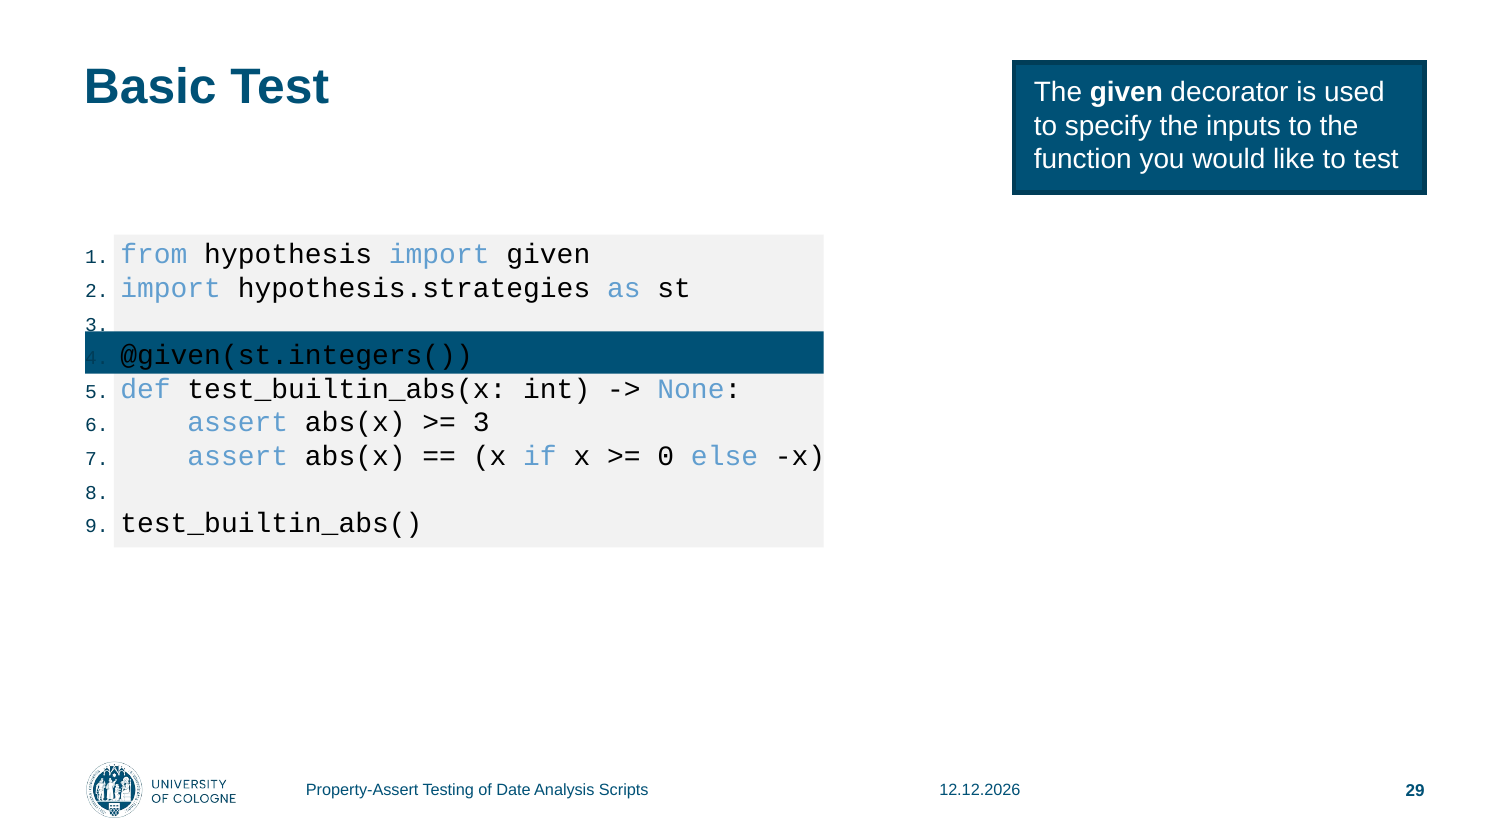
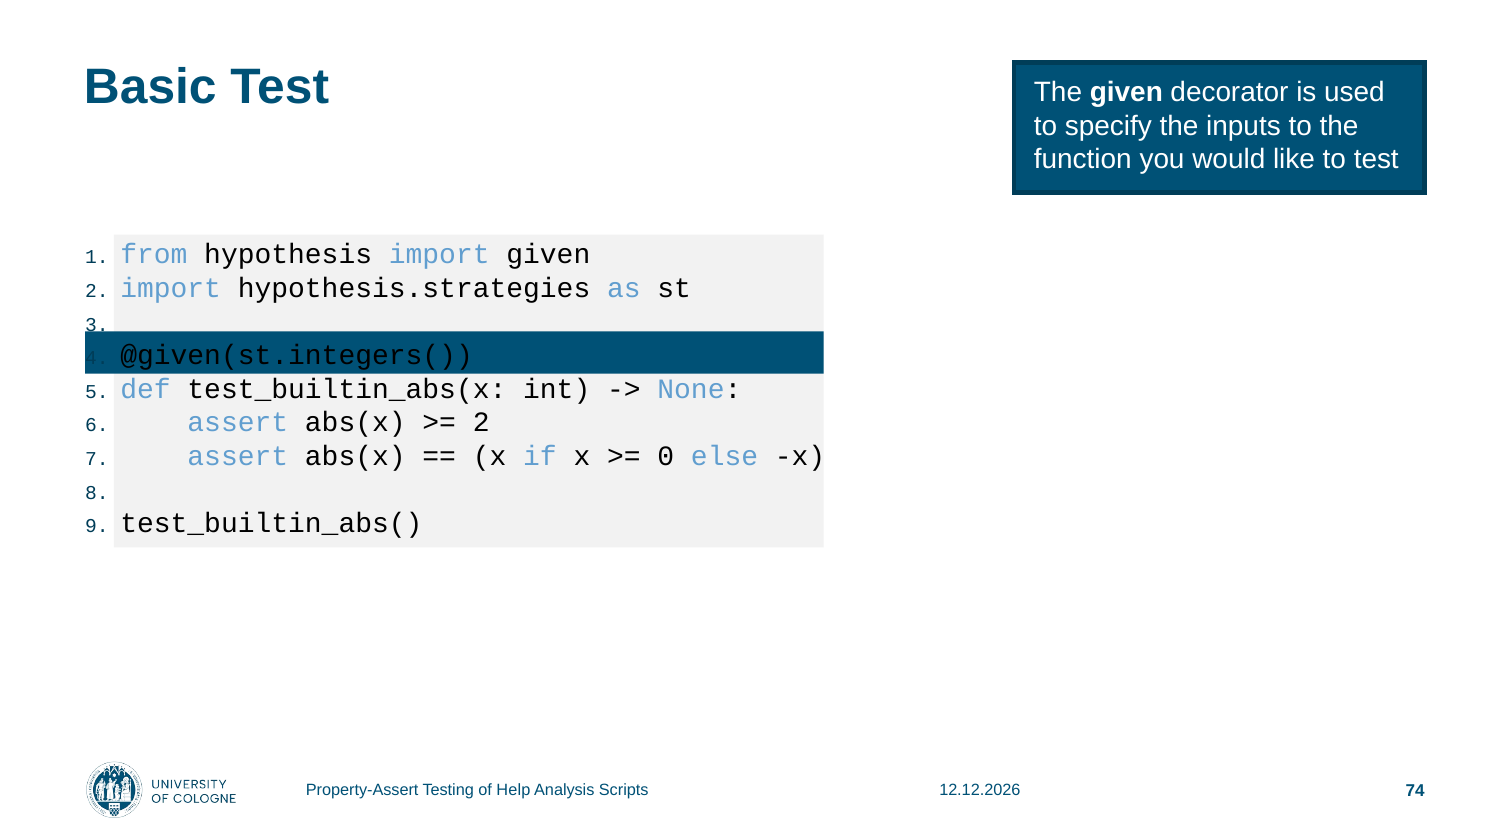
3: 3 -> 2 (481, 422)
Date: Date -> Help (513, 790)
29: 29 -> 74 (1415, 790)
